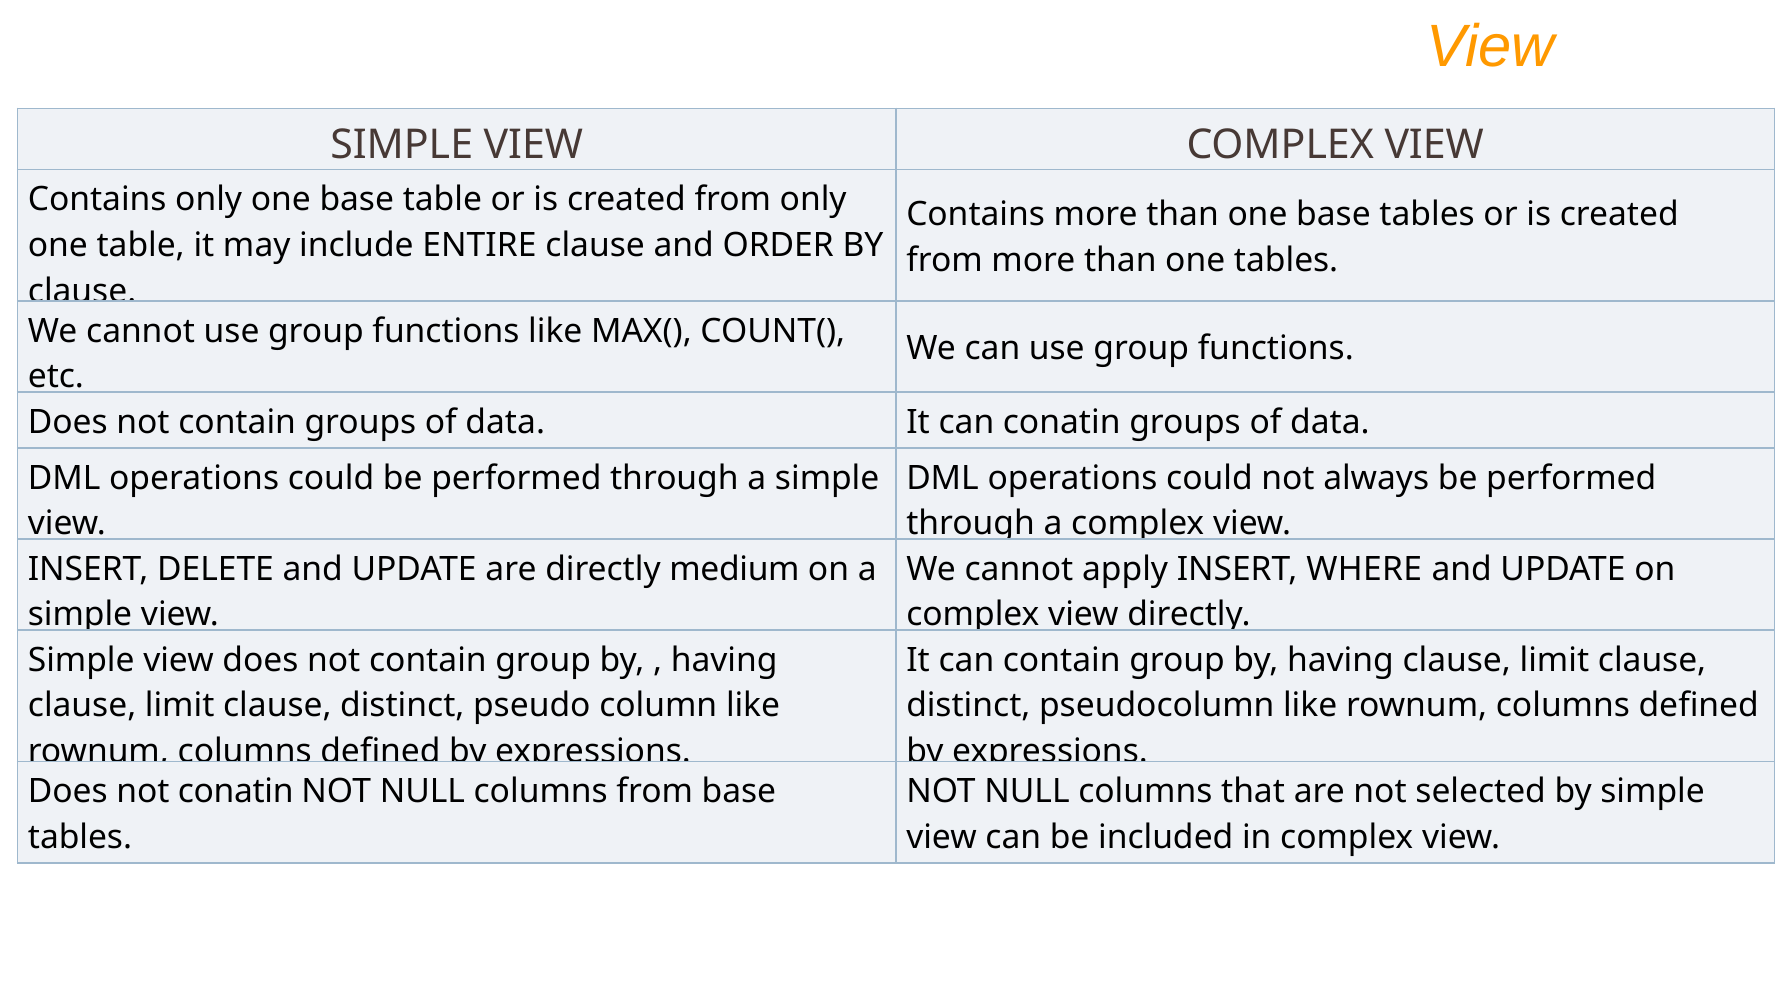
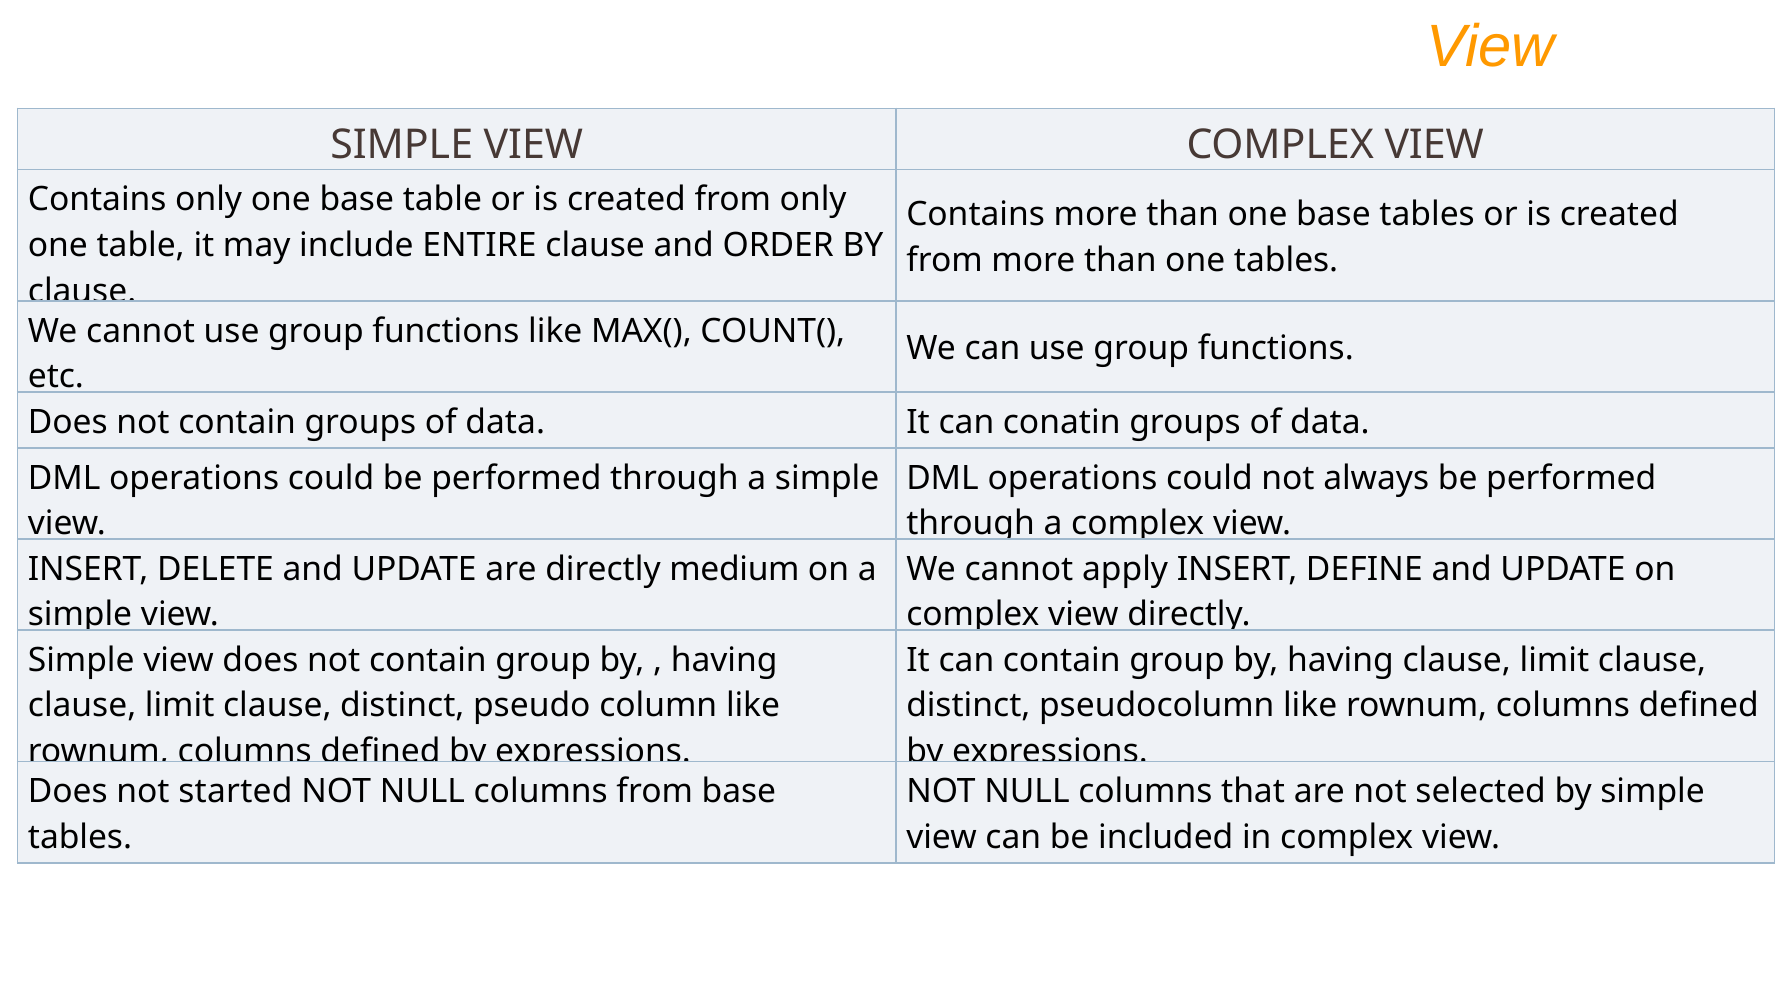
WHERE: WHERE -> DEFINE (1364, 569)
not conatin: conatin -> started (235, 791)
